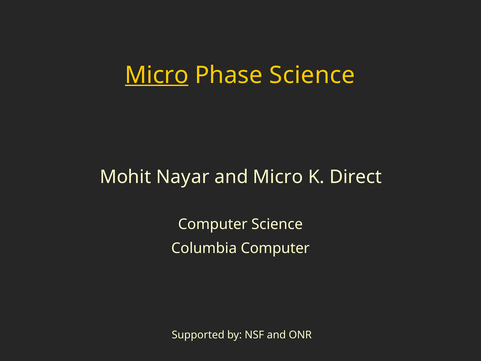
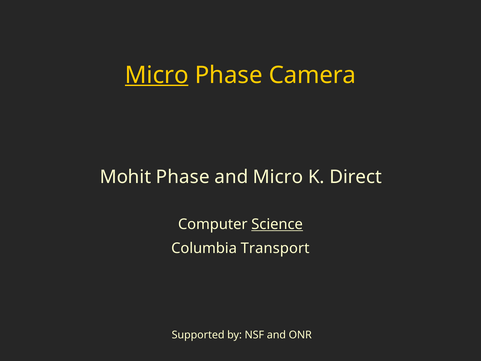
Phase Science: Science -> Camera (312, 75)
Mohit Nayar: Nayar -> Phase (183, 177)
Science underline: none -> present (277, 224)
Columbia Computer: Computer -> Transport (275, 248)
